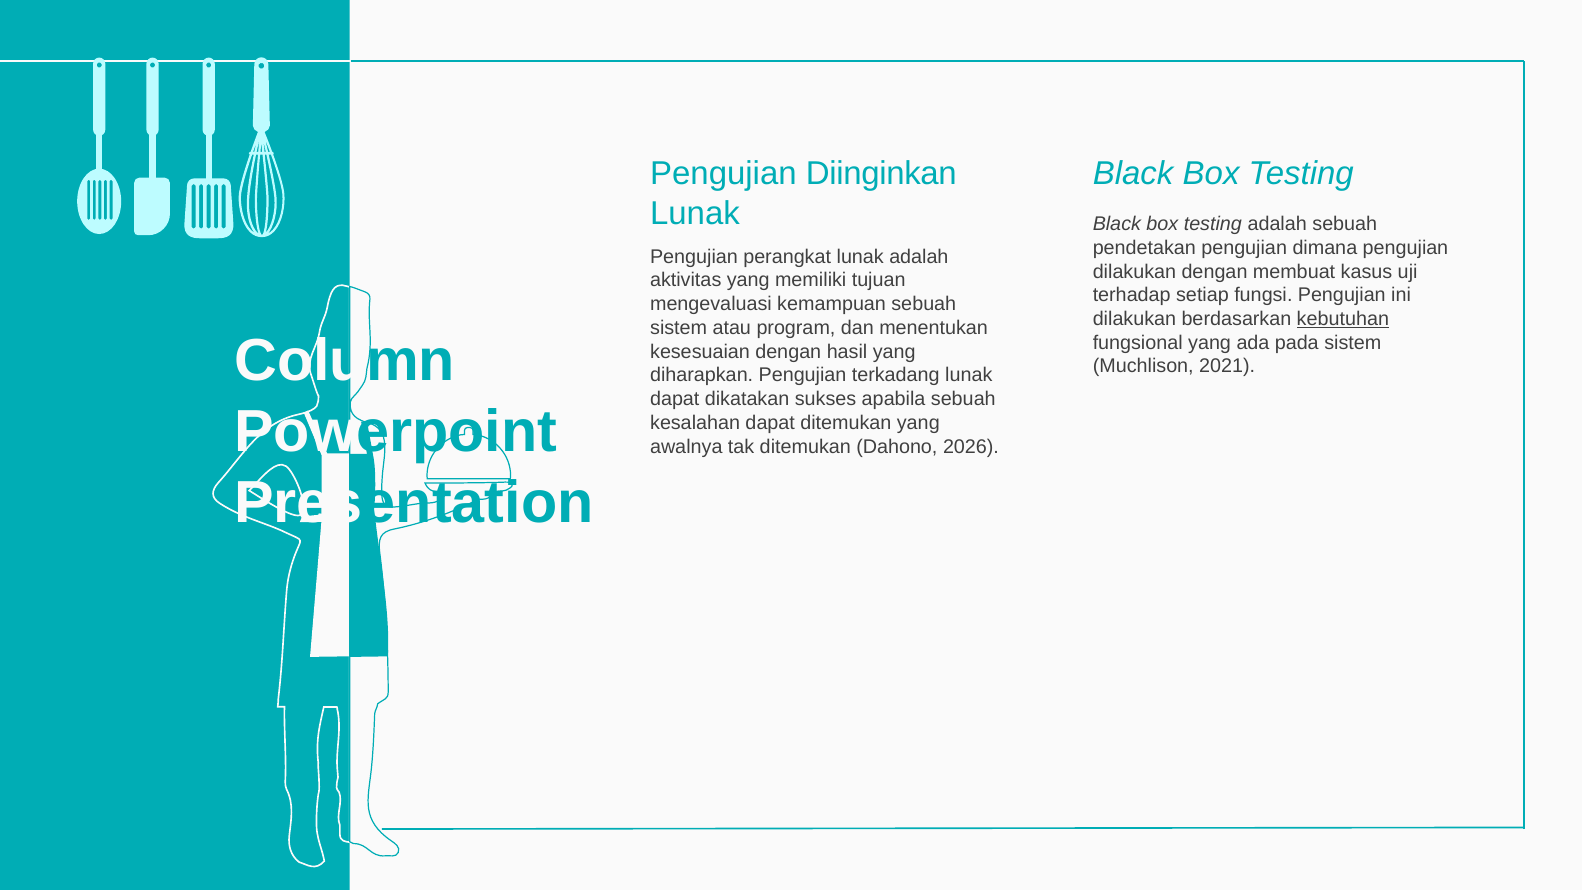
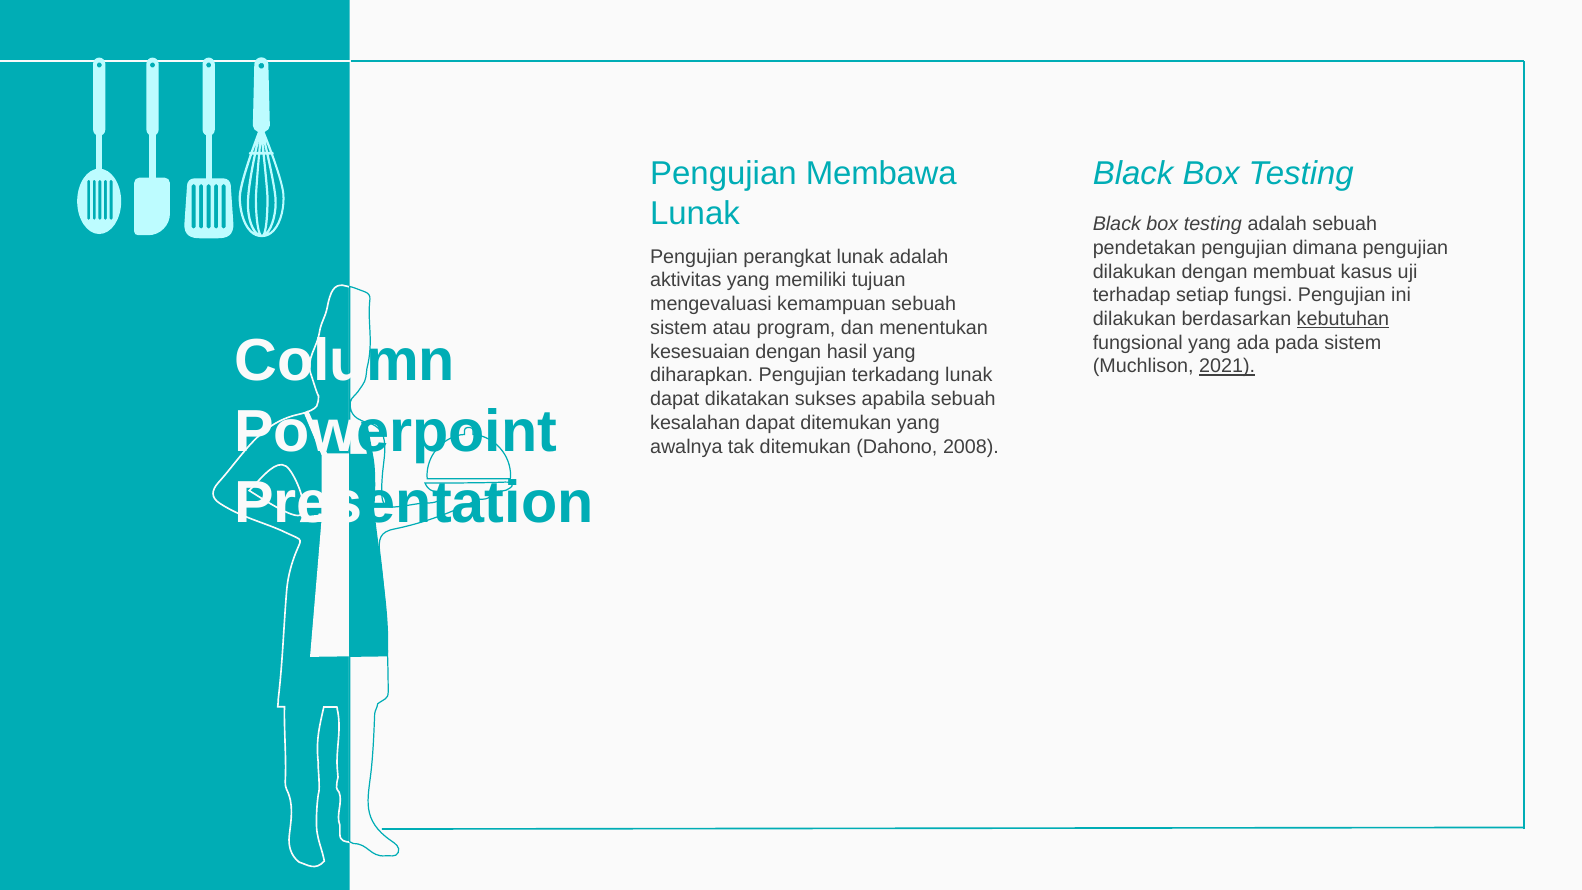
Diinginkan: Diinginkan -> Membawa (881, 174)
2021 underline: none -> present (1227, 366)
2026: 2026 -> 2008 (971, 446)
